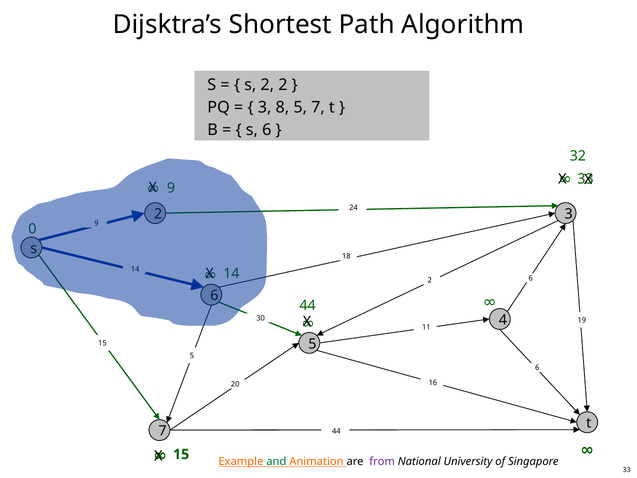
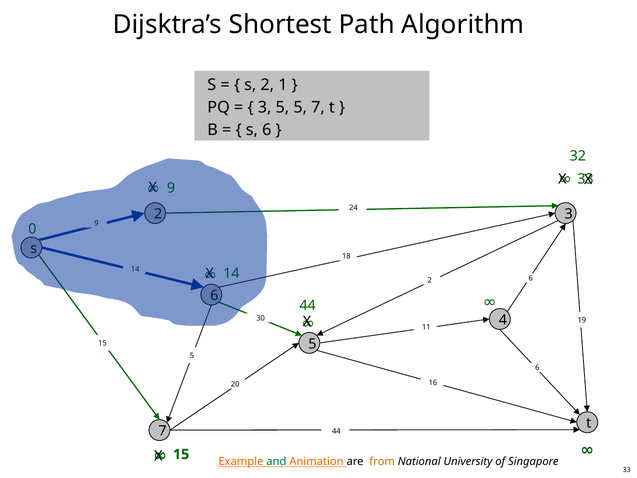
2 2: 2 -> 1 (283, 85)
3 8: 8 -> 5 (282, 107)
from colour: purple -> orange (382, 461)
